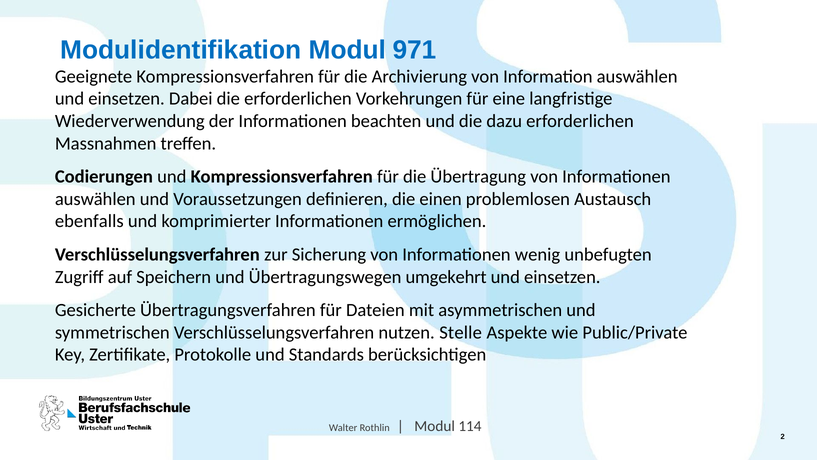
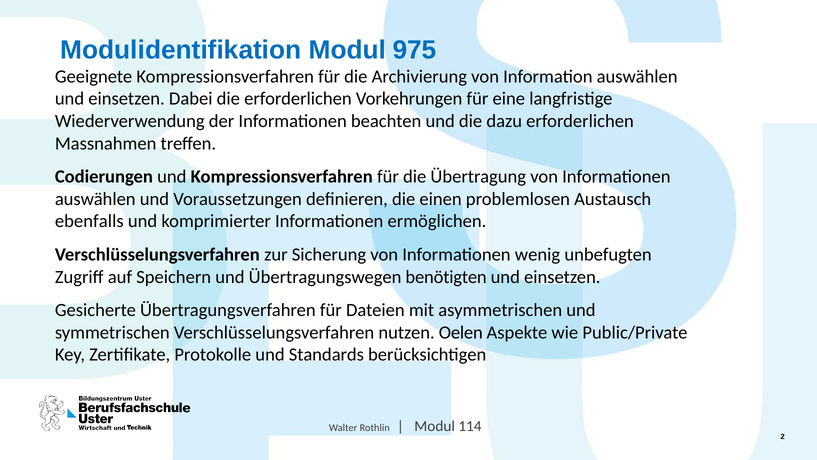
971: 971 -> 975 (415, 50)
umgekehrt: umgekehrt -> benötigten (446, 277)
nutzen Stelle: Stelle -> Oelen (461, 332)
